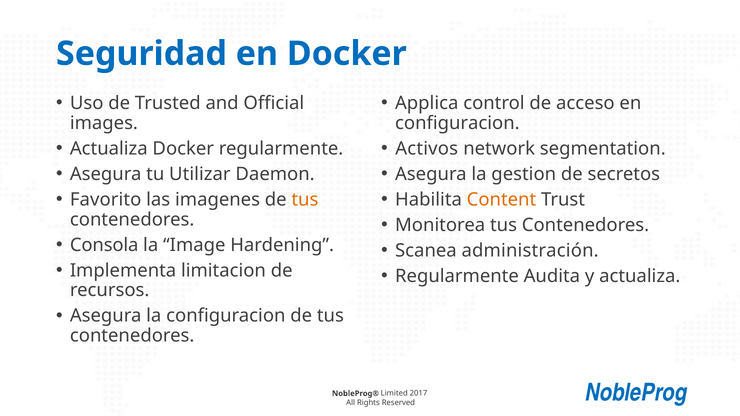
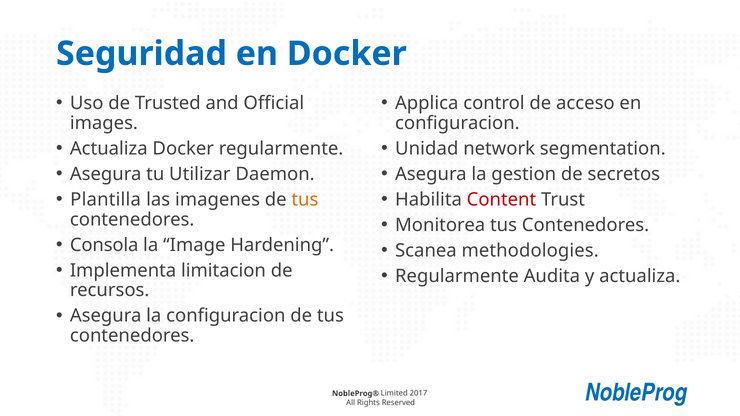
Activos: Activos -> Unidad (427, 149)
Favorito: Favorito -> Plantilla (106, 200)
Content colour: orange -> red (501, 200)
administración: administración -> methodologies (530, 251)
